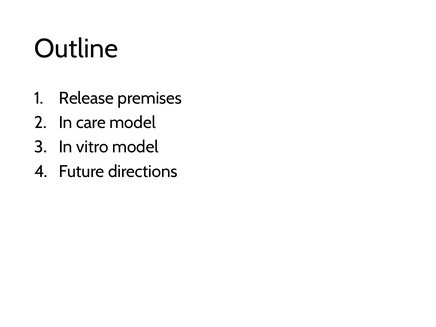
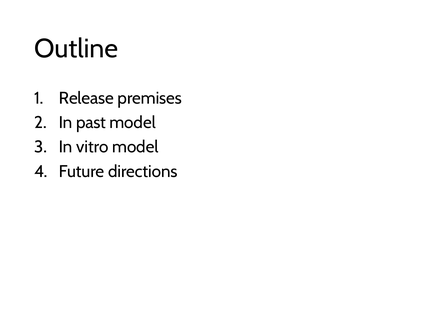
care: care -> past (91, 123)
